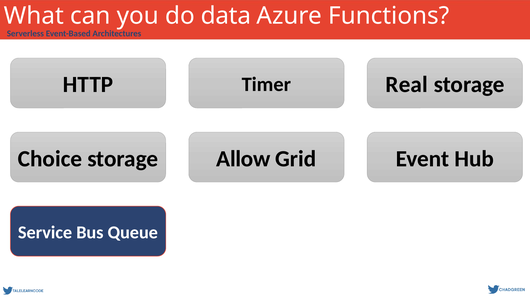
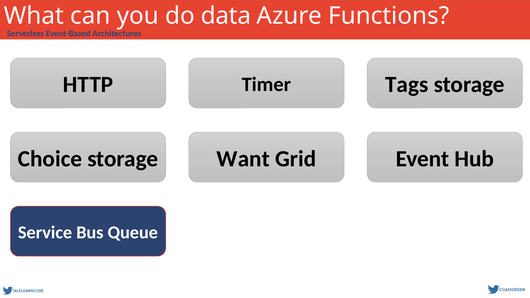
Real: Real -> Tags (407, 85)
Allow: Allow -> Want (243, 159)
